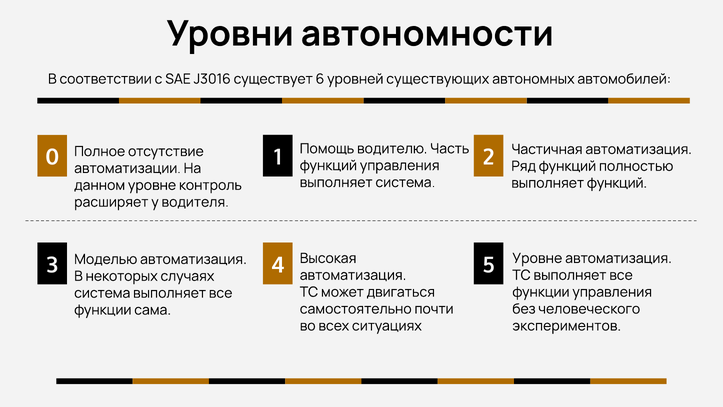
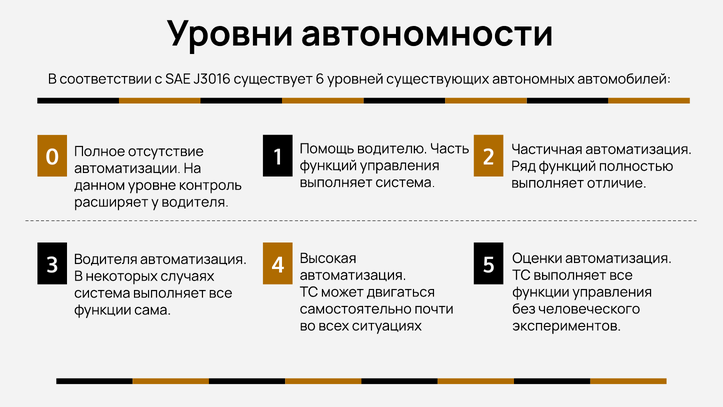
выполняет функций: функций -> отличие (617, 183)
Уровне: Уровне -> Оценки (537, 258)
Моделью: Моделью -> Водителя (106, 259)
